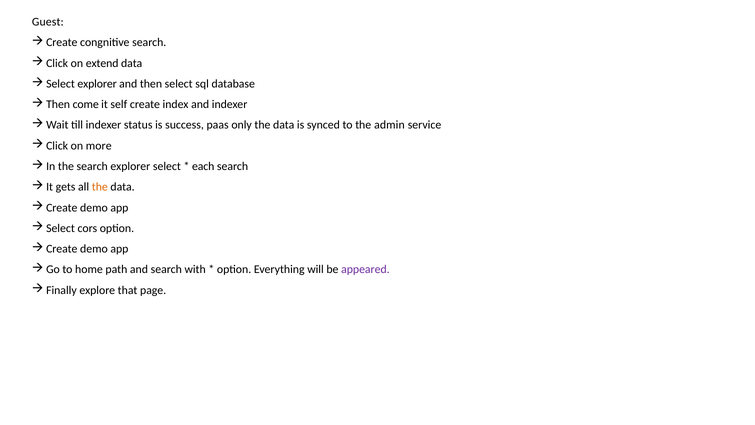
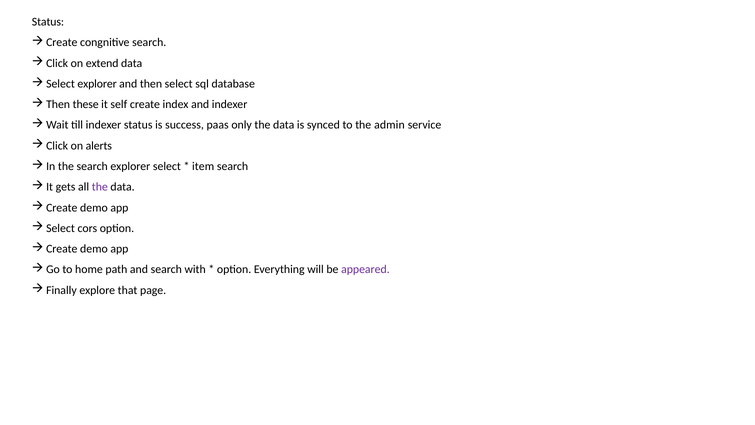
Guest: Guest -> Status (48, 22)
come: come -> these (86, 104)
more: more -> alerts (99, 146)
each: each -> item (203, 166)
the colour: orange -> purple (100, 187)
